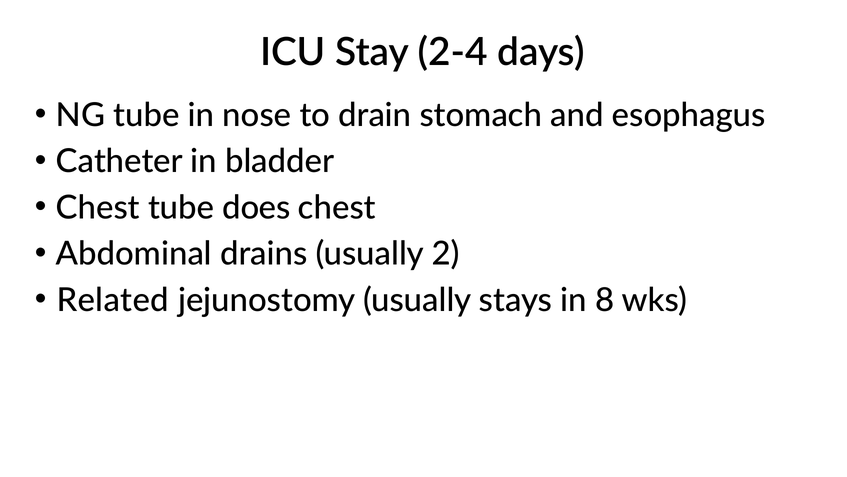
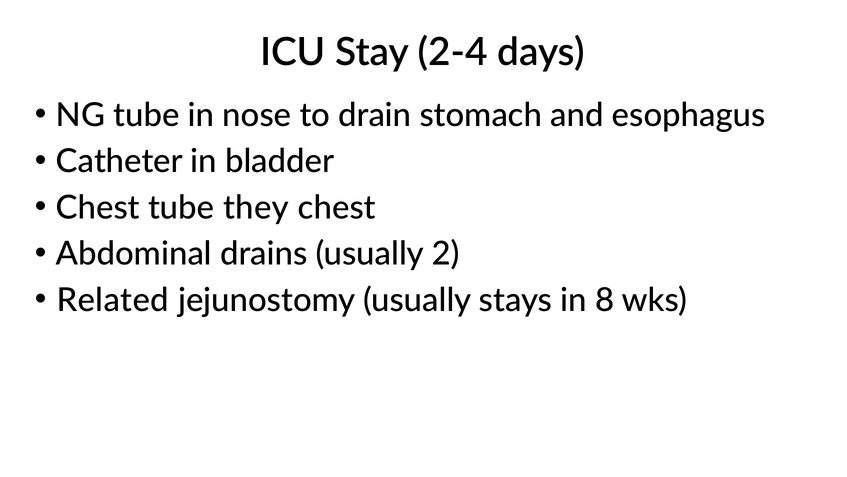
does: does -> they (256, 208)
